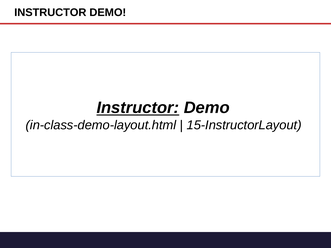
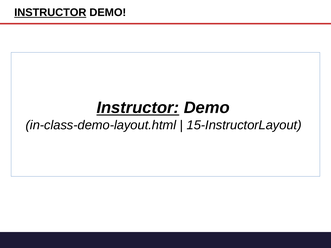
INSTRUCTOR underline: none -> present (50, 13)
